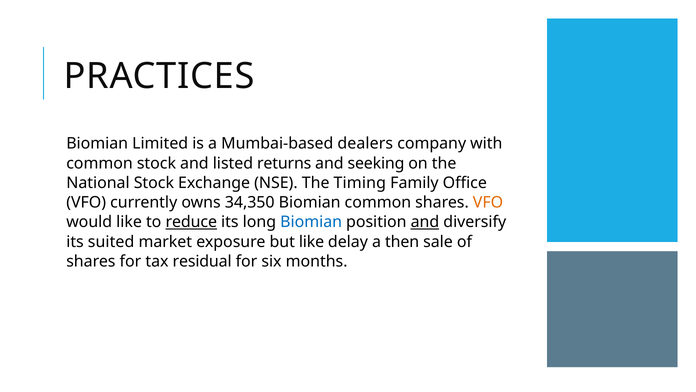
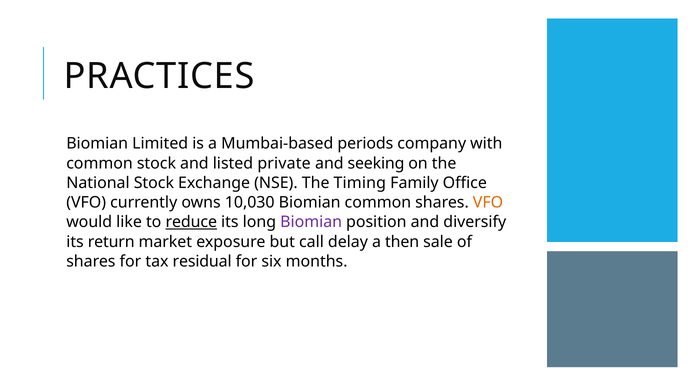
dealers: dealers -> periods (365, 144)
returns: returns -> private (284, 163)
34,350: 34,350 -> 10,030 (250, 202)
Biomian colour: blue -> purple (311, 222)
and underline: present -> none (425, 222)
suited: suited -> return (111, 241)
but like: like -> call (311, 241)
